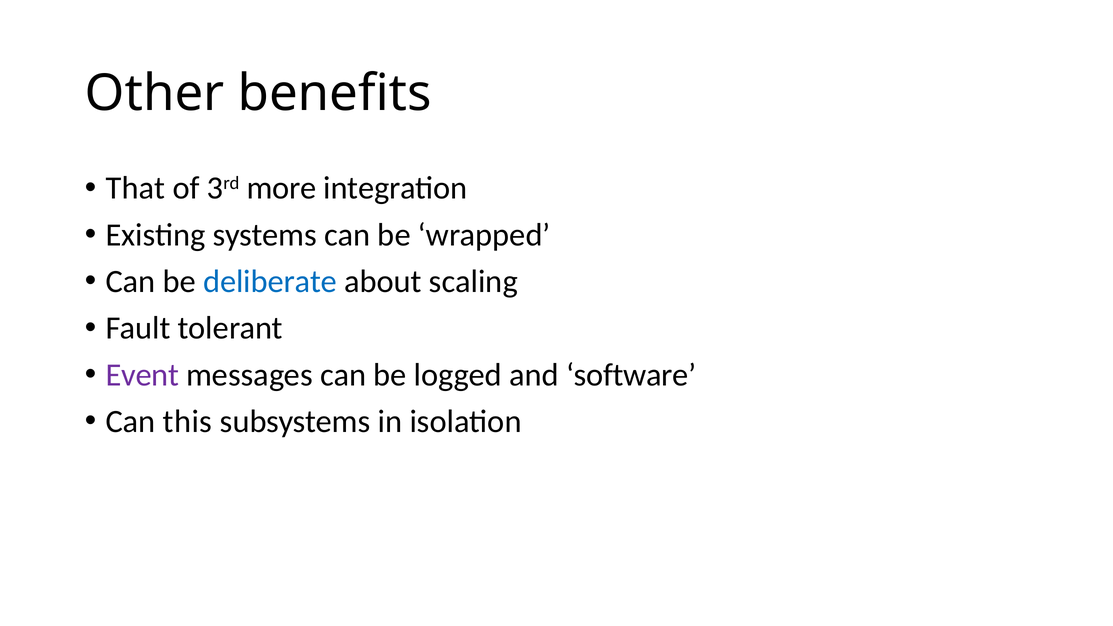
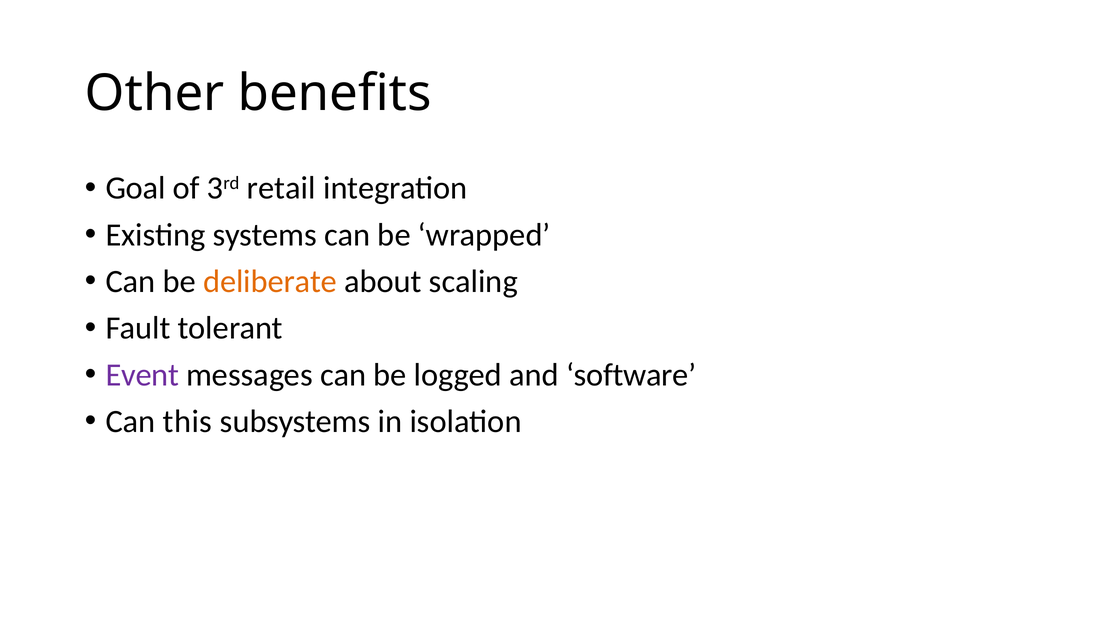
That: That -> Goal (136, 188)
more: more -> retail (281, 188)
deliberate colour: blue -> orange (270, 282)
